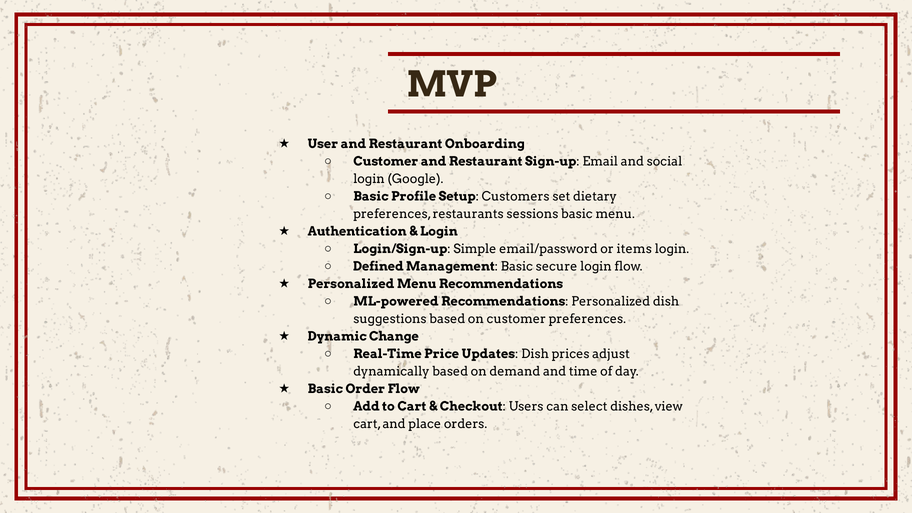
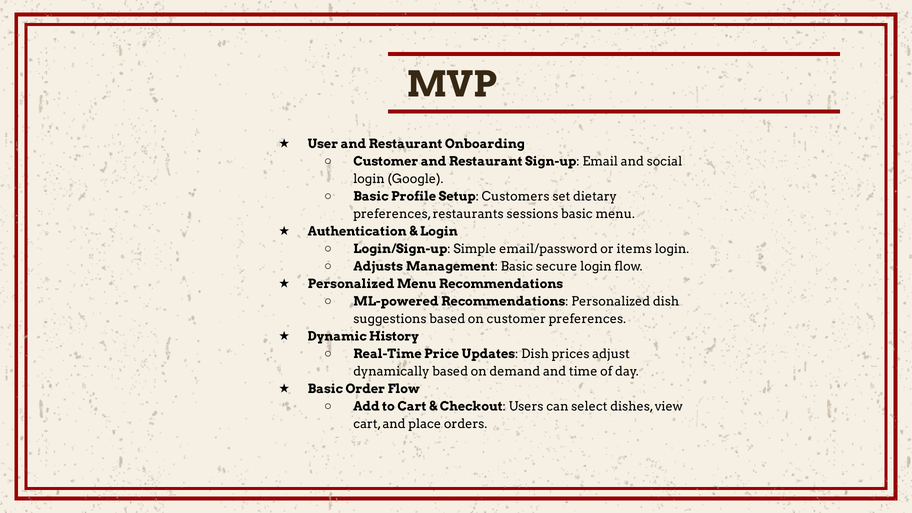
Defined: Defined -> Adjusts (378, 267)
Change: Change -> History (394, 337)
